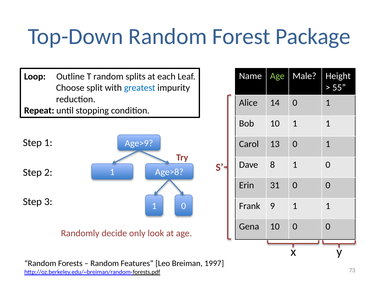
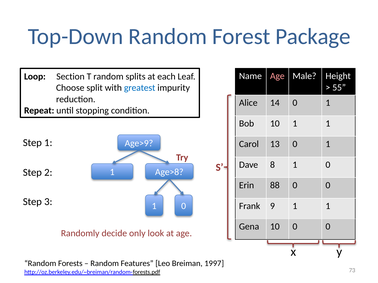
Age colour: light green -> pink (277, 76)
Outline: Outline -> Section (70, 77)
31: 31 -> 88 (275, 186)
